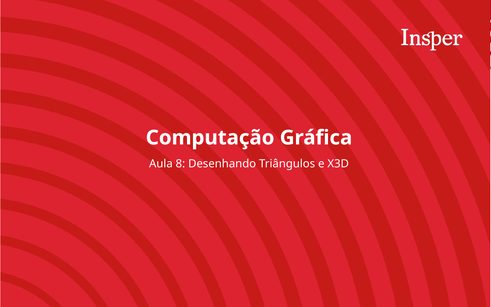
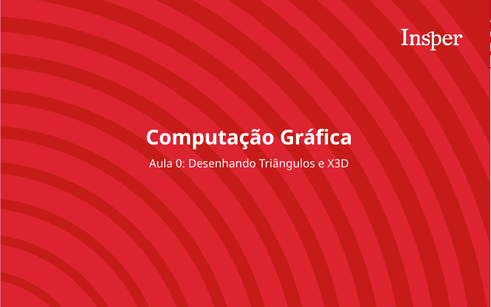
8: 8 -> 0 (180, 164)
